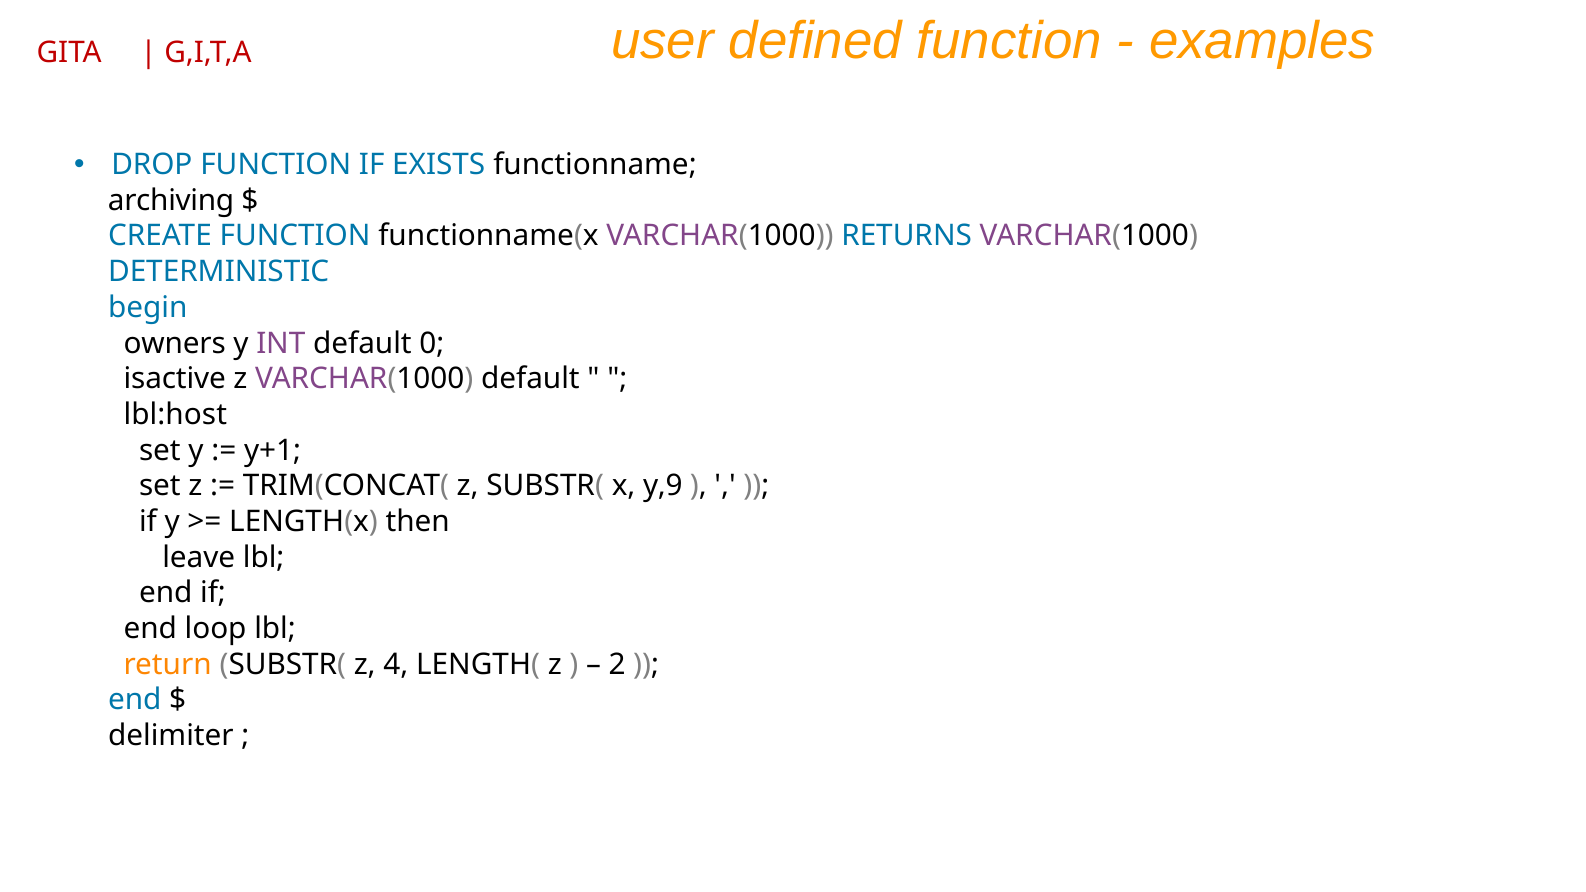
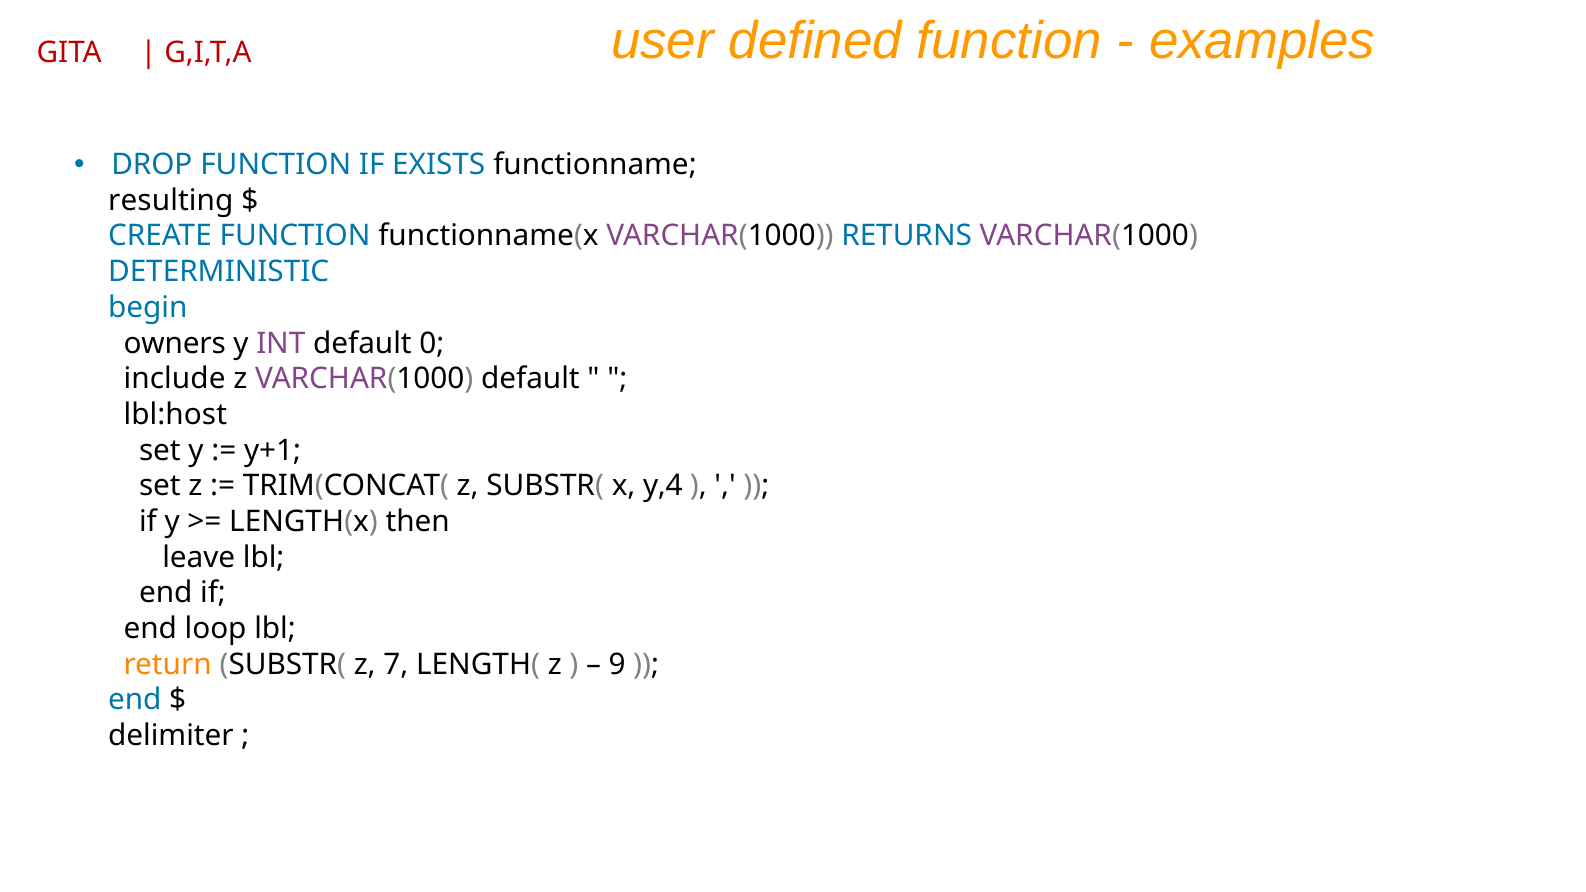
archiving: archiving -> resulting (171, 201)
isactive: isactive -> include (175, 379)
y,9: y,9 -> y,4 (663, 486)
4: 4 -> 7 (396, 664)
2: 2 -> 9 (617, 664)
